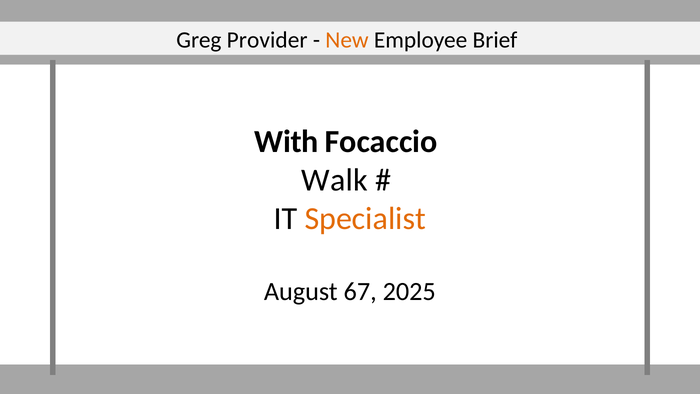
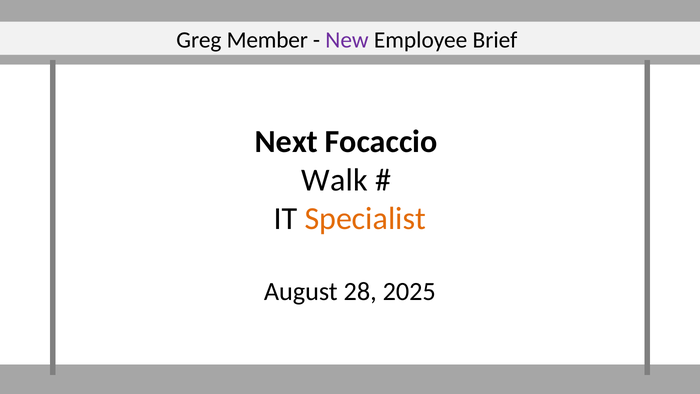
Provider: Provider -> Member (267, 40)
New colour: orange -> purple (347, 40)
With: With -> Next (286, 141)
67: 67 -> 28 (360, 291)
